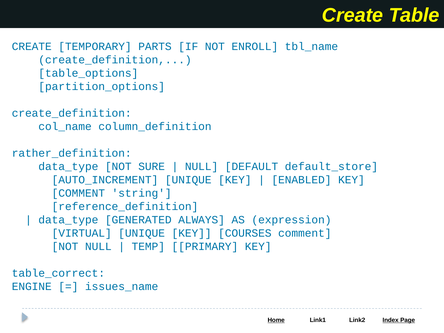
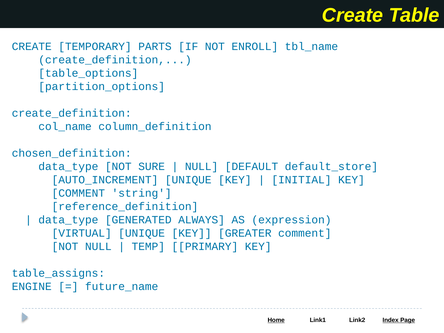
rather_definition: rather_definition -> chosen_definition (72, 153)
ENABLED: ENABLED -> INITIAL (301, 180)
COURSES: COURSES -> GREATER (245, 233)
table_correct: table_correct -> table_assigns (58, 273)
issues_name: issues_name -> future_name (122, 286)
